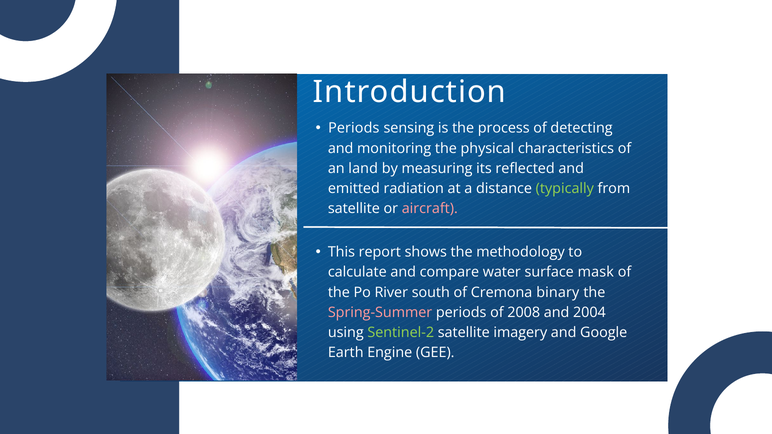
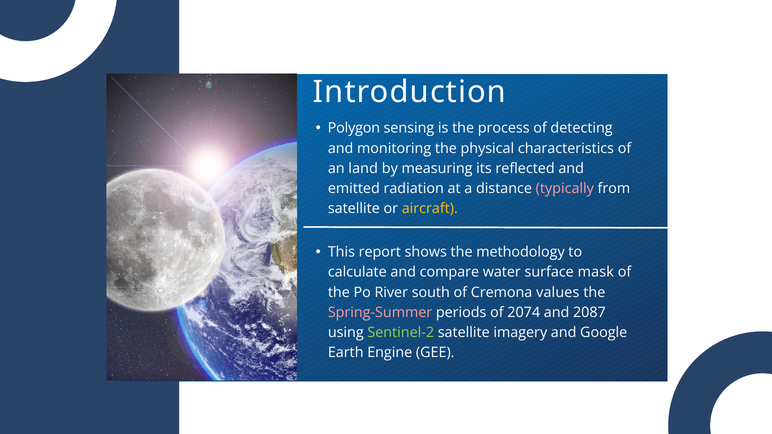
Periods: Periods -> Polygon (354, 128)
typically colour: light green -> pink (565, 189)
aircraft colour: pink -> yellow (430, 209)
binary: binary -> values (558, 292)
2008: 2008 -> 2074 (524, 313)
2004: 2004 -> 2087 (589, 313)
